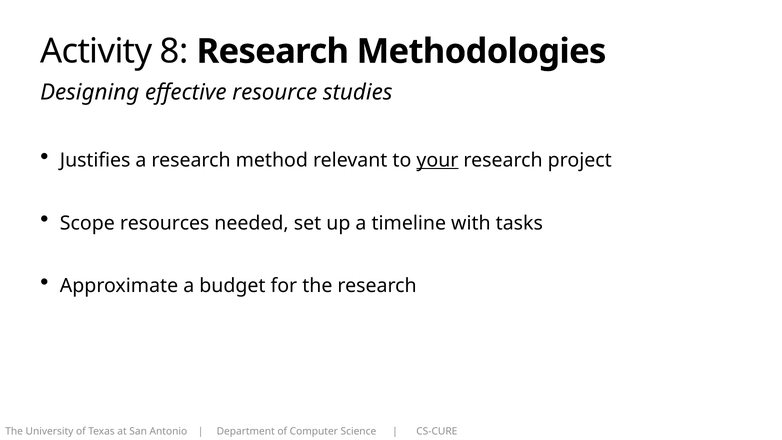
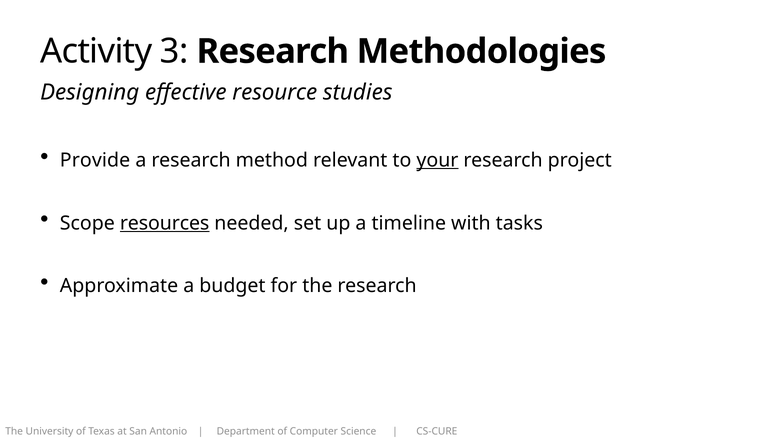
8: 8 -> 3 (174, 51)
Justifies: Justifies -> Provide (95, 160)
resources underline: none -> present (165, 223)
